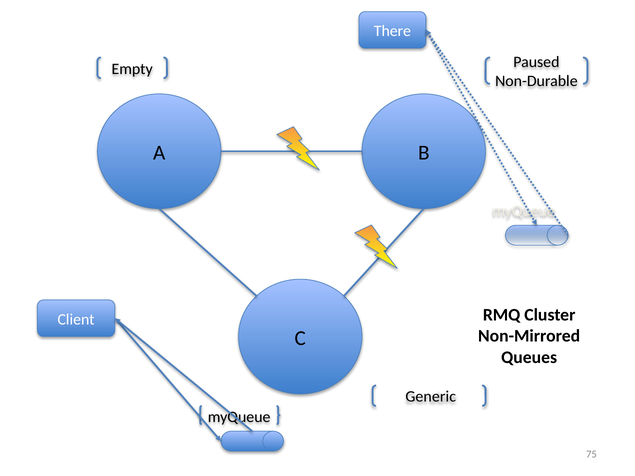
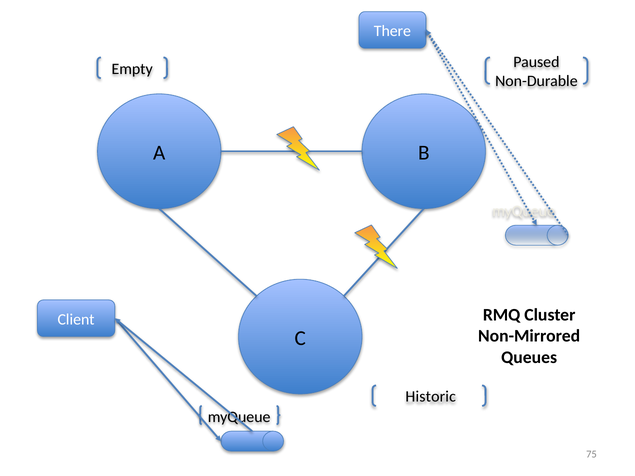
Generic: Generic -> Historic (431, 397)
